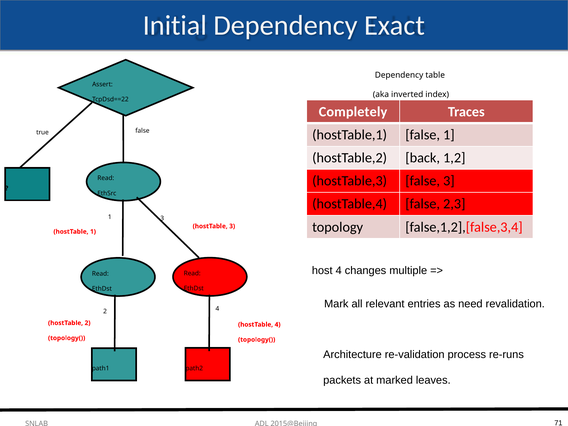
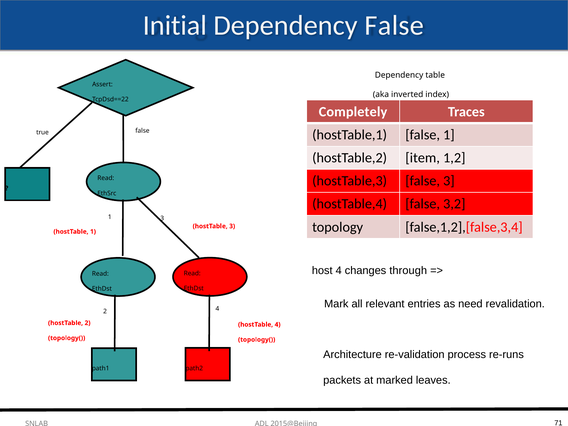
Dependency Exact: Exact -> False (394, 26)
back: back -> item (423, 158)
2,3: 2,3 -> 3,2 (454, 204)
multiple: multiple -> through (408, 271)
